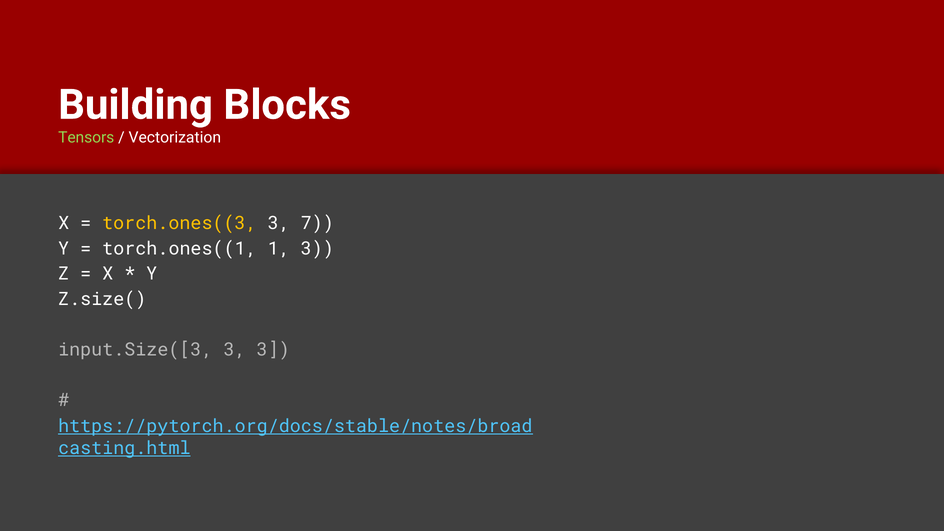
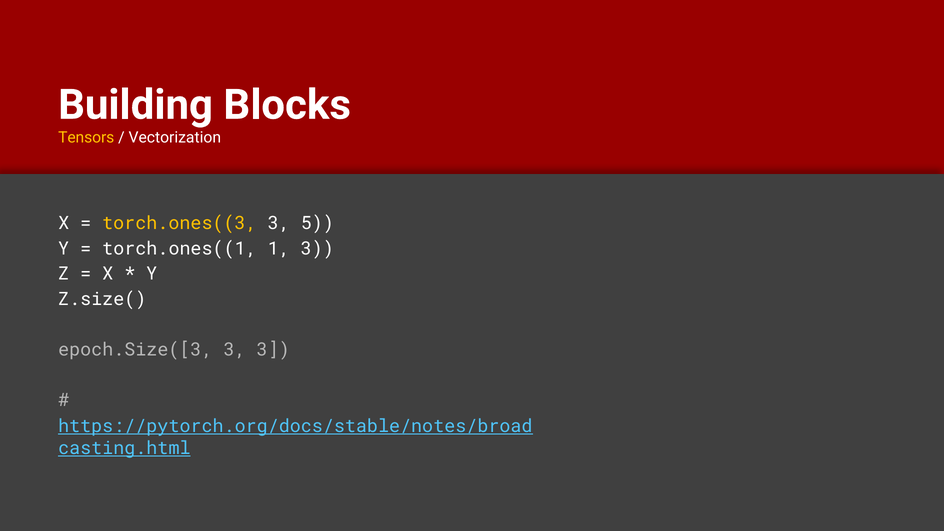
Tensors colour: light green -> yellow (86, 138)
7: 7 -> 5 (317, 223)
input.Size([3: input.Size([3 -> epoch.Size([3 (135, 350)
